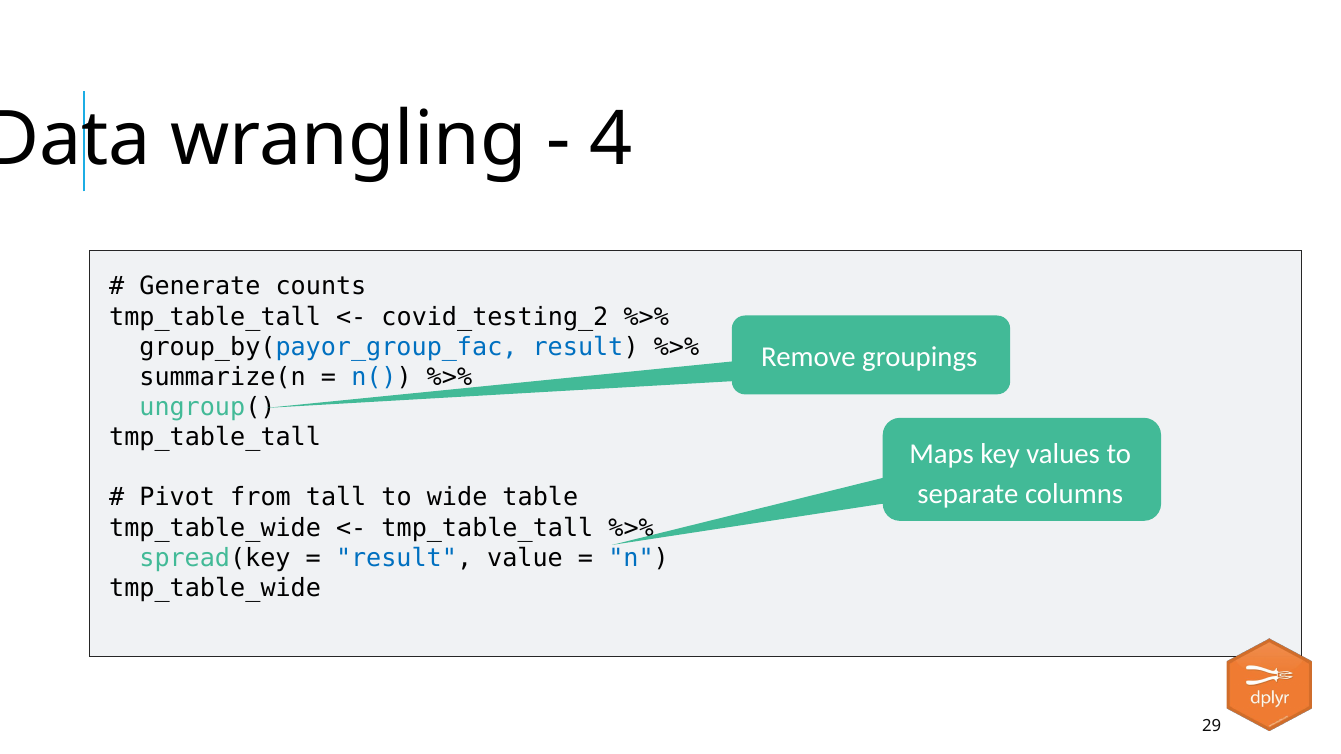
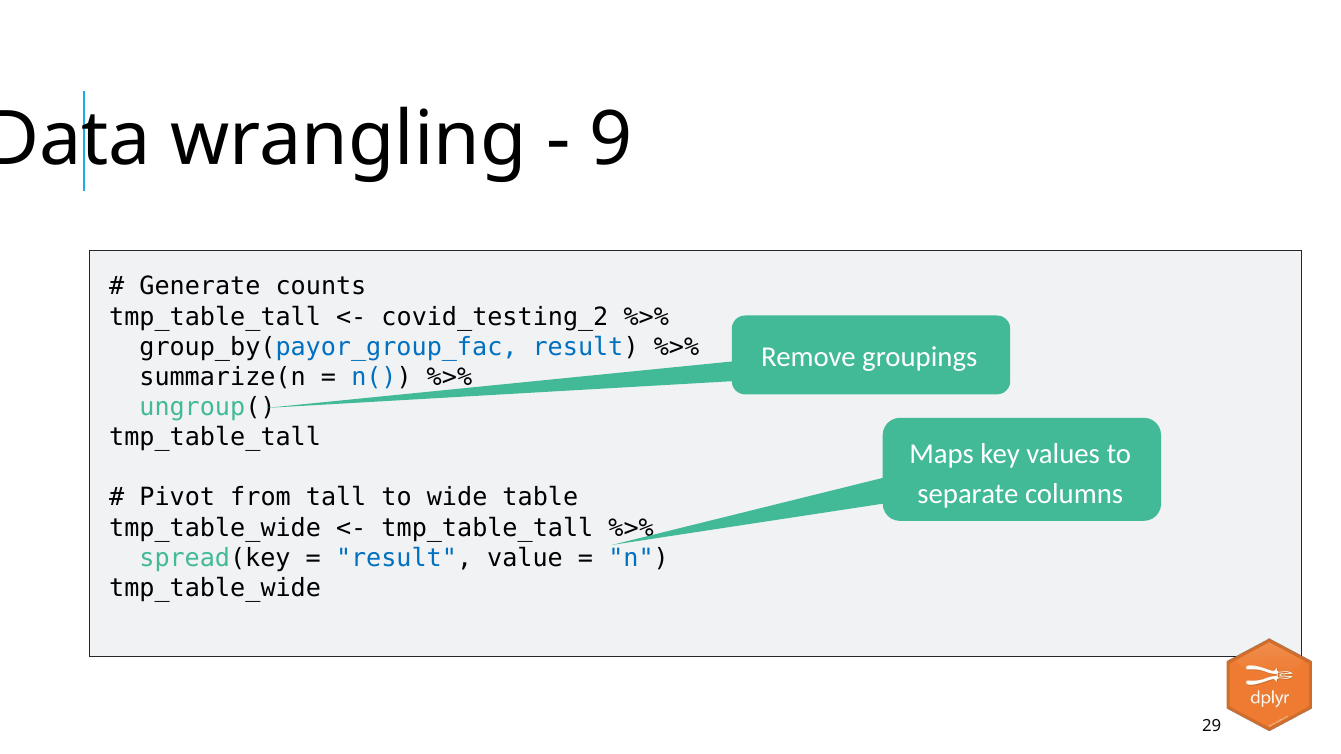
4: 4 -> 9 (612, 139)
